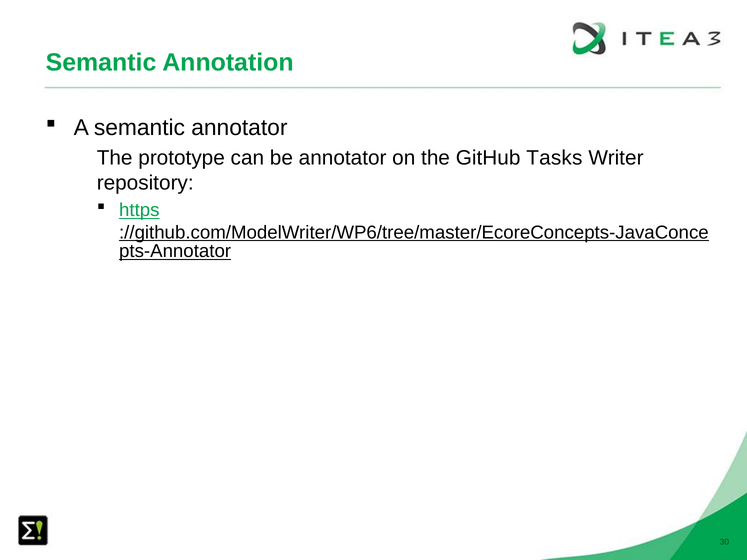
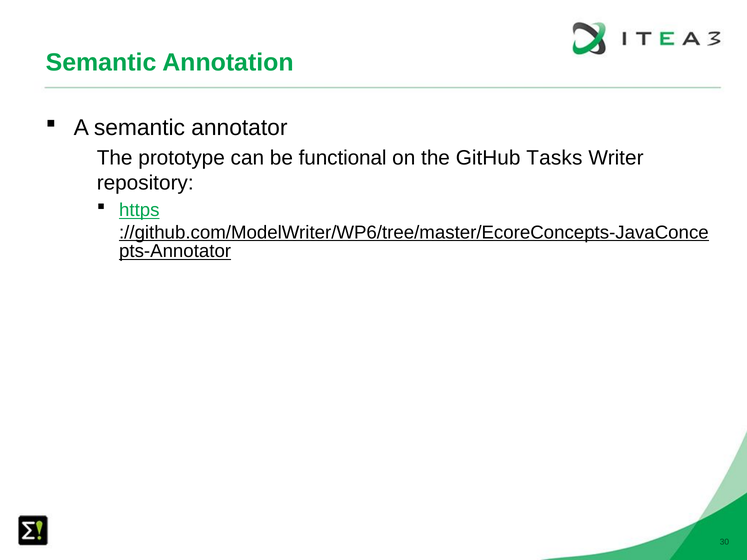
be annotator: annotator -> functional (343, 158)
